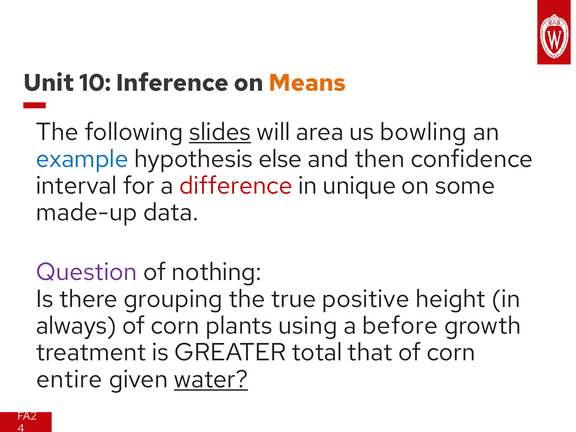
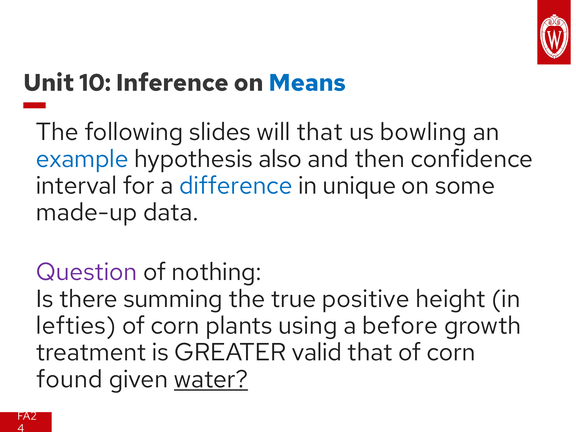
Means colour: orange -> blue (307, 83)
slides underline: present -> none (220, 132)
will area: area -> that (320, 132)
else: else -> also (280, 159)
difference colour: red -> blue (236, 186)
grouping: grouping -> summing (173, 299)
always: always -> lefties (76, 326)
total: total -> valid (317, 352)
entire: entire -> found (69, 379)
